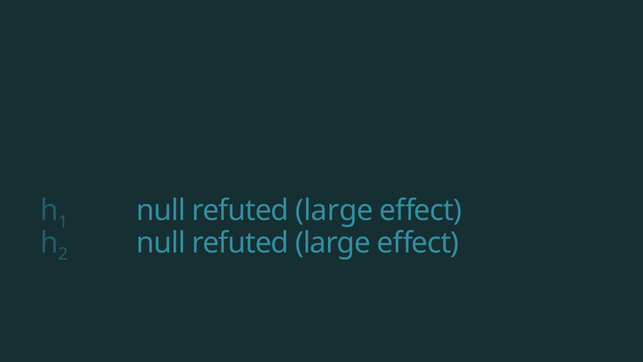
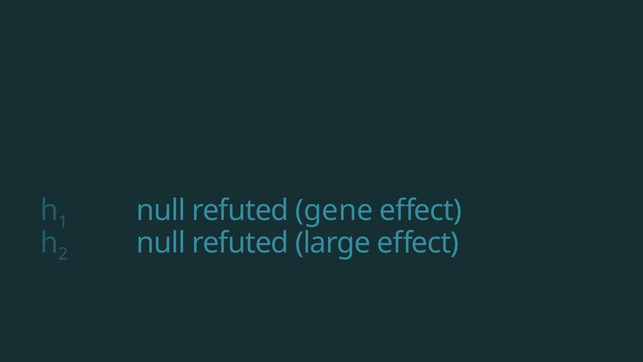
large: large -> gene (334, 210)
